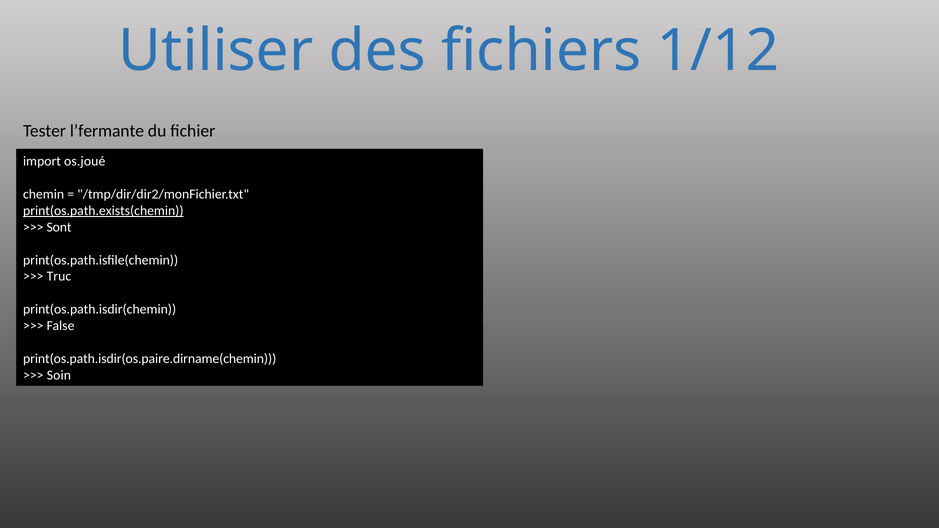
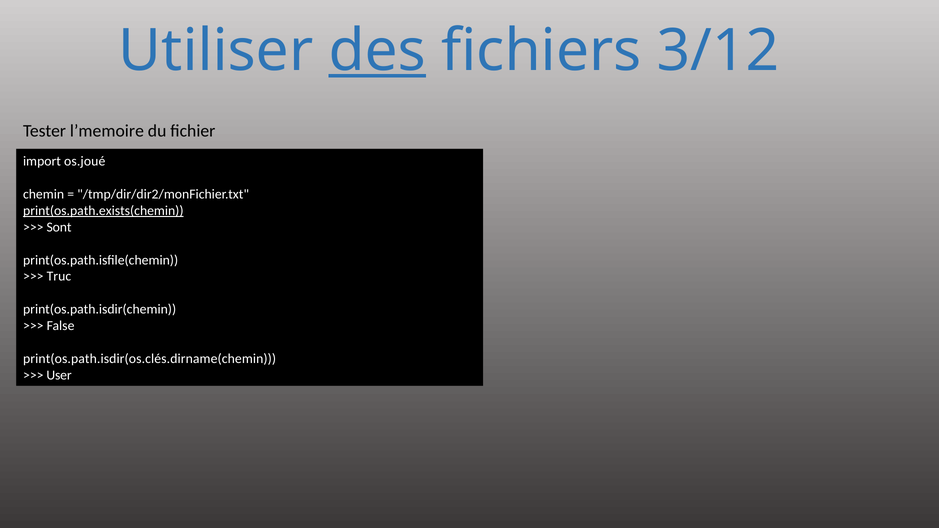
des underline: none -> present (377, 51)
1/12: 1/12 -> 3/12 (718, 51)
l’fermante: l’fermante -> l’memoire (107, 131)
print(os.path.isdir(os.paire.dirname(chemin: print(os.path.isdir(os.paire.dirname(chemin -> print(os.path.isdir(os.clés.dirname(chemin (150, 359)
Soin: Soin -> User (59, 375)
